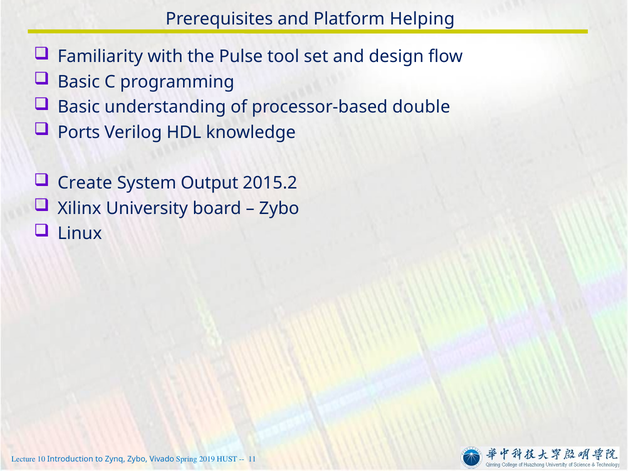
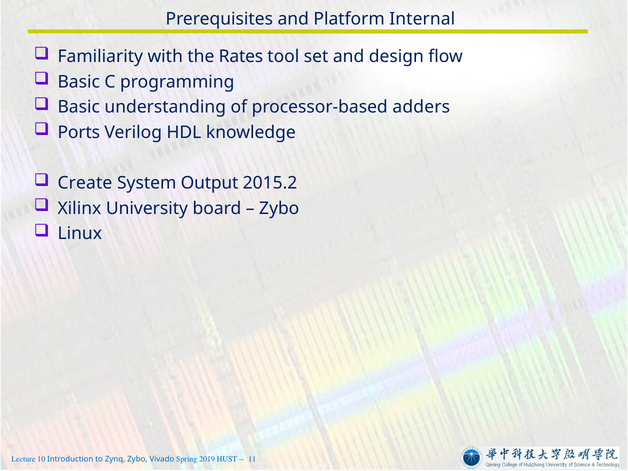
Helping: Helping -> Internal (422, 19)
Pulse: Pulse -> Rates (241, 57)
double: double -> adders (421, 107)
